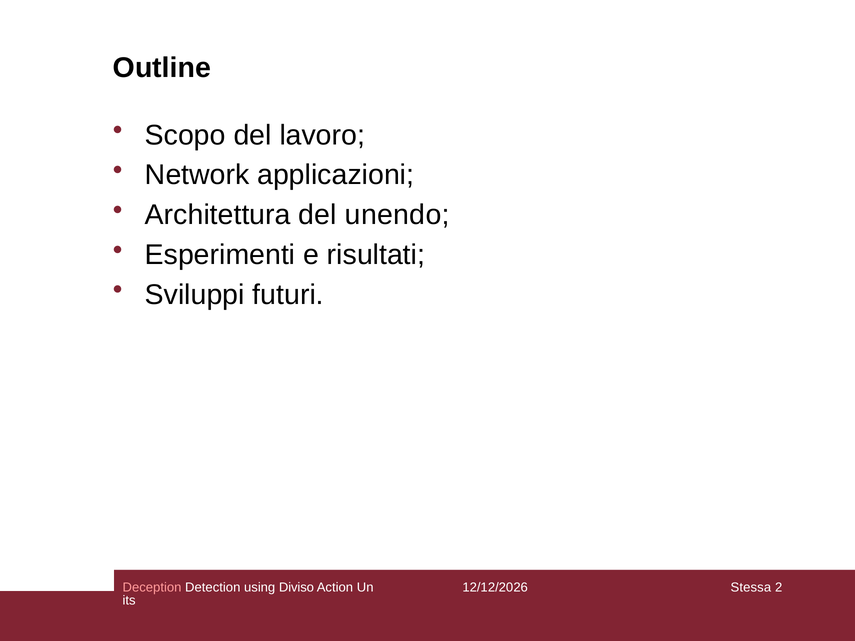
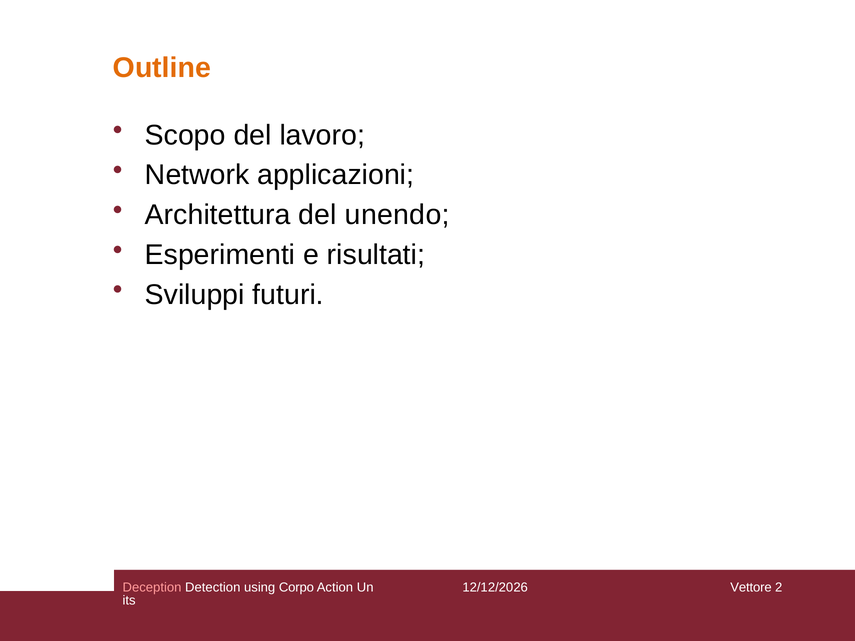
Outline colour: black -> orange (162, 68)
Diviso: Diviso -> Corpo (296, 588)
Stessa: Stessa -> Vettore (751, 588)
